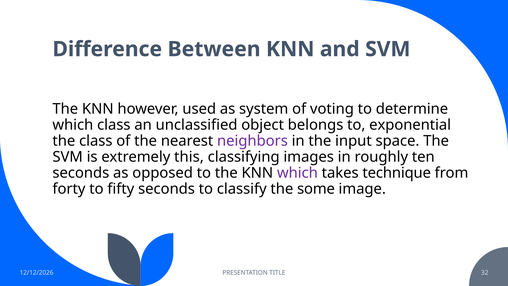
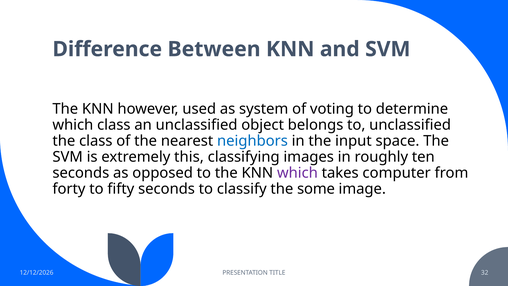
to exponential: exponential -> unclassified (410, 125)
neighbors colour: purple -> blue (252, 141)
technique: technique -> computer (397, 173)
